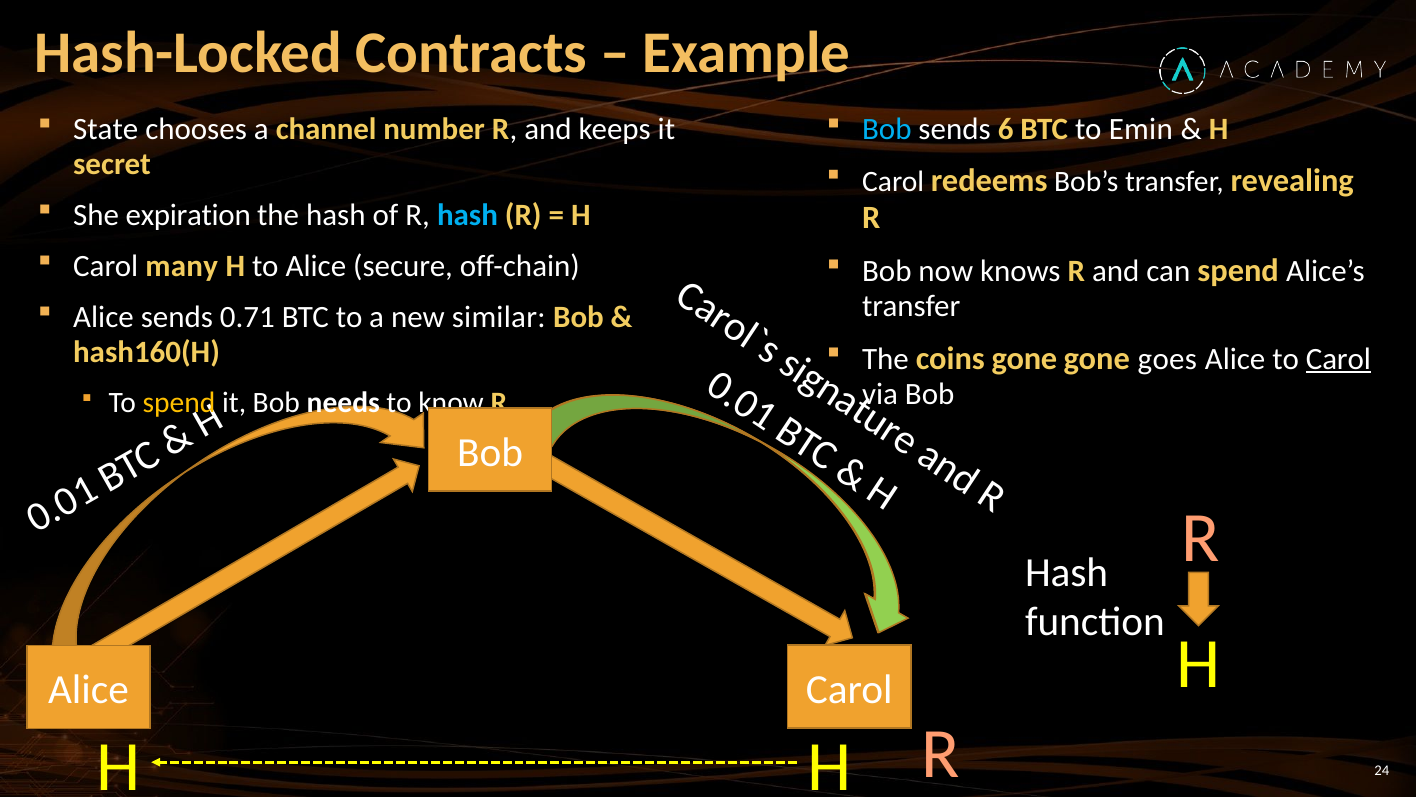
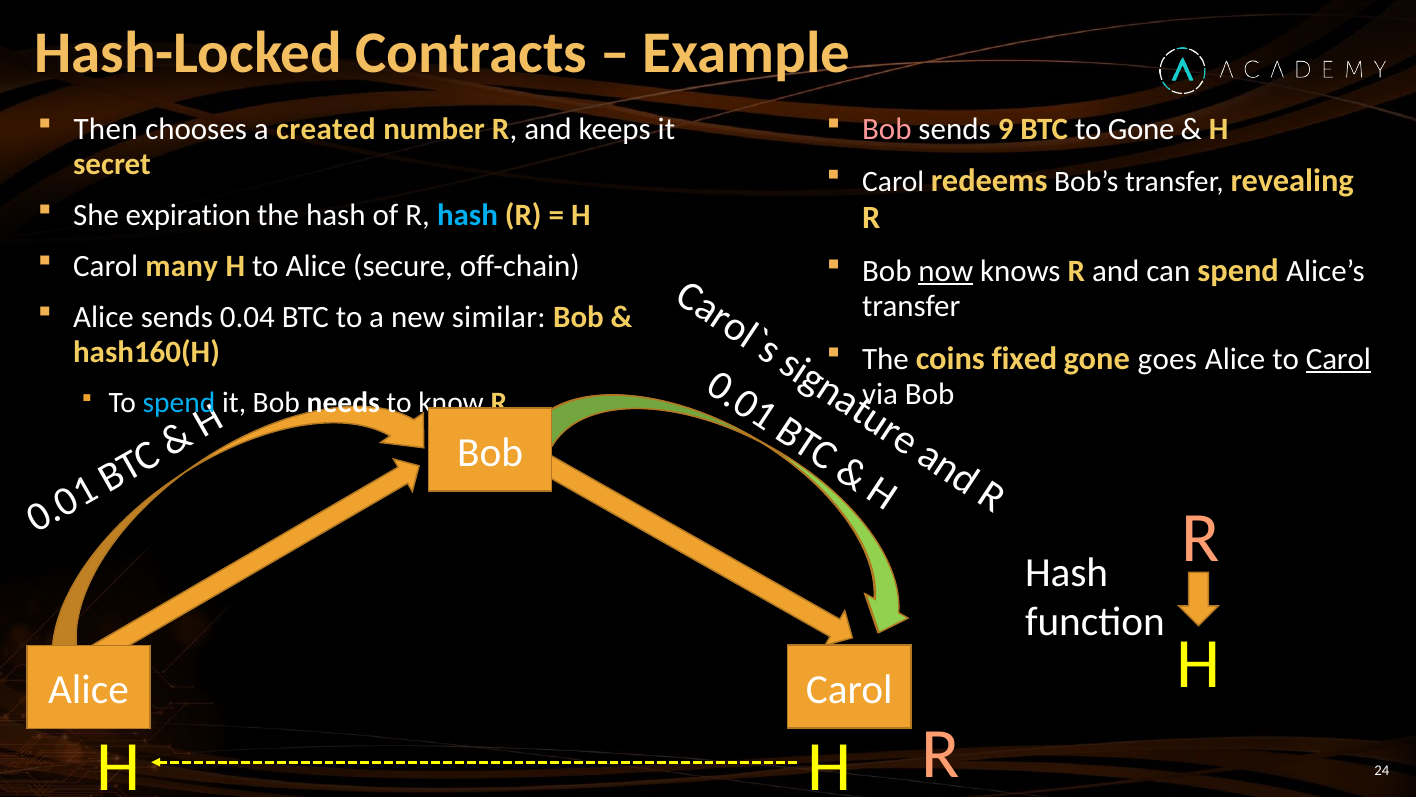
State: State -> Then (106, 129)
channel: channel -> created (326, 129)
Bob colour: light blue -> pink (887, 129)
6: 6 -> 9 (1006, 129)
to Emin: Emin -> Gone (1141, 129)
now underline: none -> present (946, 271)
0.71: 0.71 -> 0.04 (247, 317)
coins gone: gone -> fixed (1024, 358)
spend colour: yellow -> light blue (179, 403)
